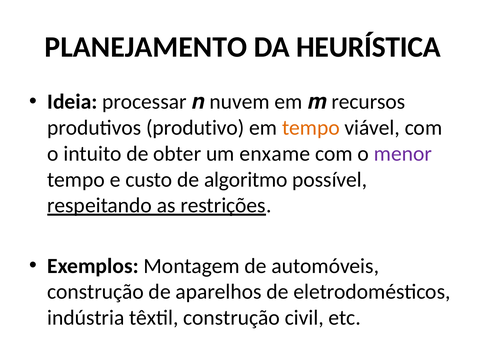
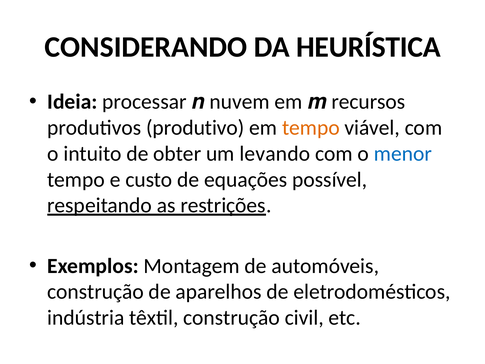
PLANEJAMENTO: PLANEJAMENTO -> CONSIDERANDO (146, 47)
enxame: enxame -> levando (275, 154)
menor colour: purple -> blue (403, 154)
algoritmo: algoritmo -> equações (246, 179)
